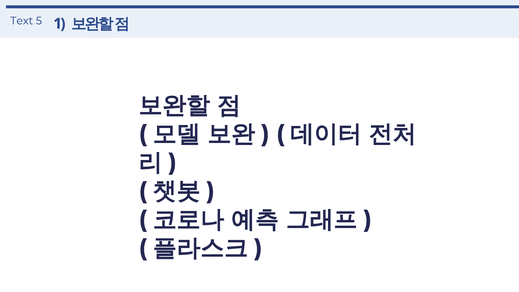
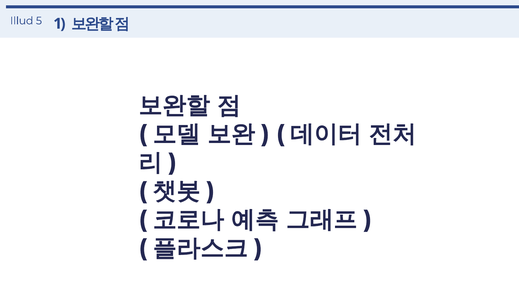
Text: Text -> Illud (22, 21)
